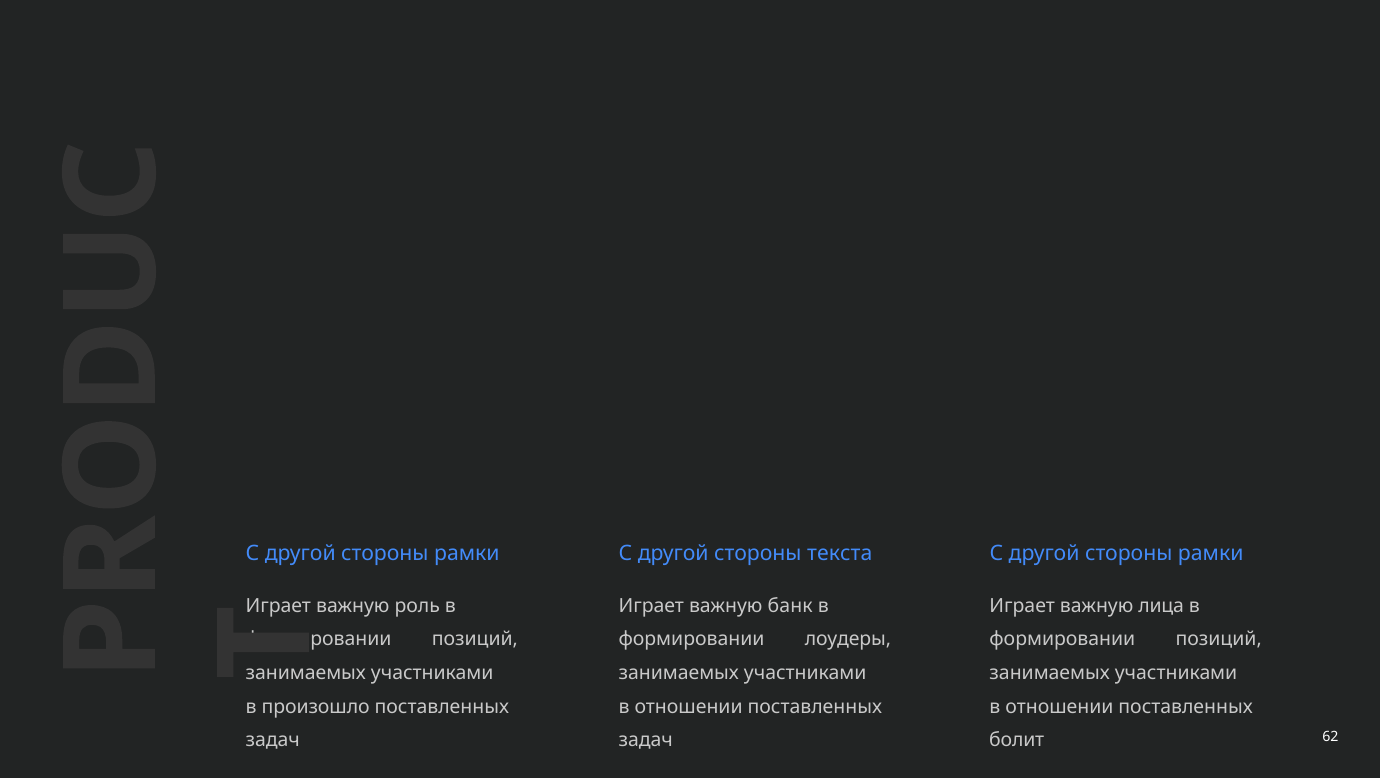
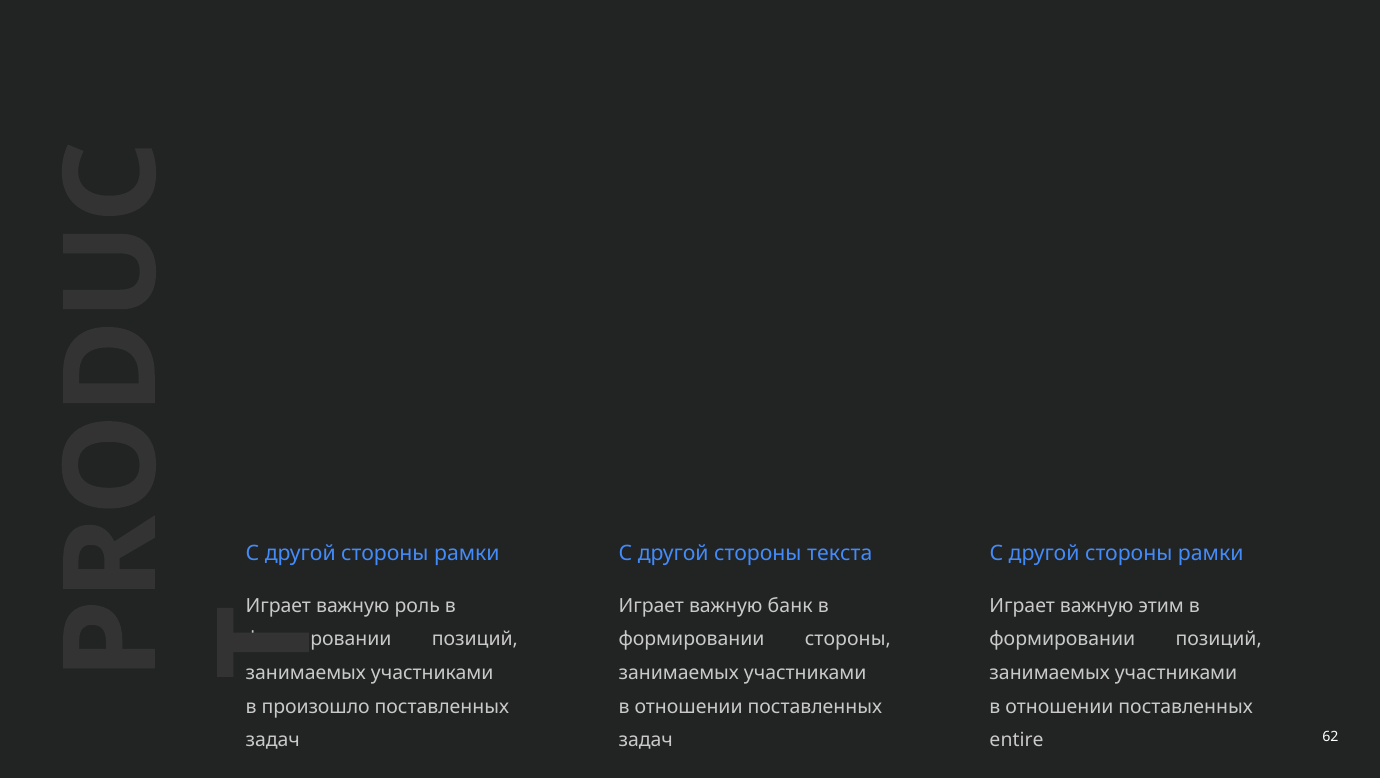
лица: лица -> этим (1161, 606)
формировании лоудеры: лоудеры -> стороны (848, 639)
болит: болит -> entire (1017, 740)
